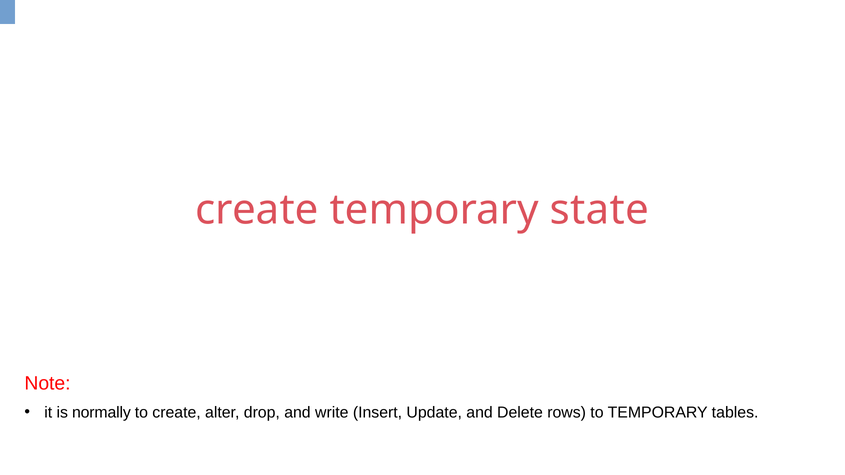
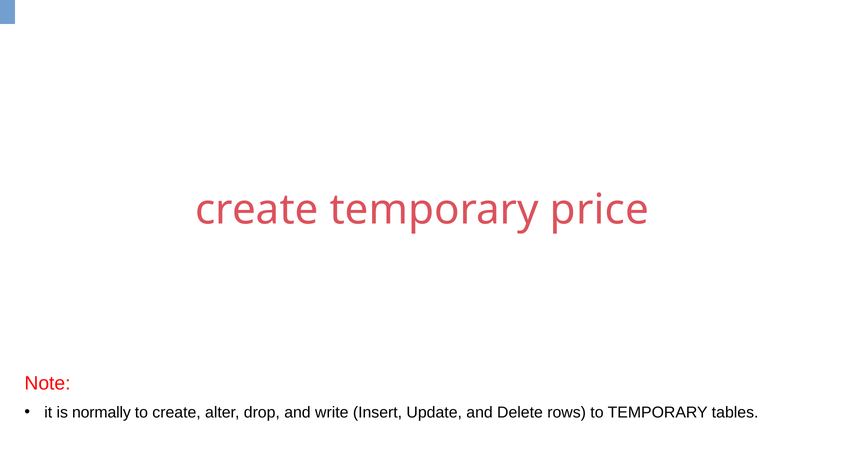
state: state -> price (599, 210)
